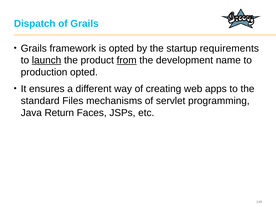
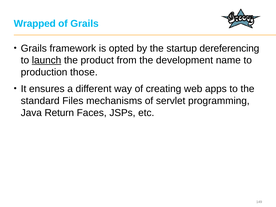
Dispatch: Dispatch -> Wrapped (35, 24)
requirements: requirements -> dereferencing (229, 48)
from underline: present -> none (127, 60)
production opted: opted -> those (84, 72)
